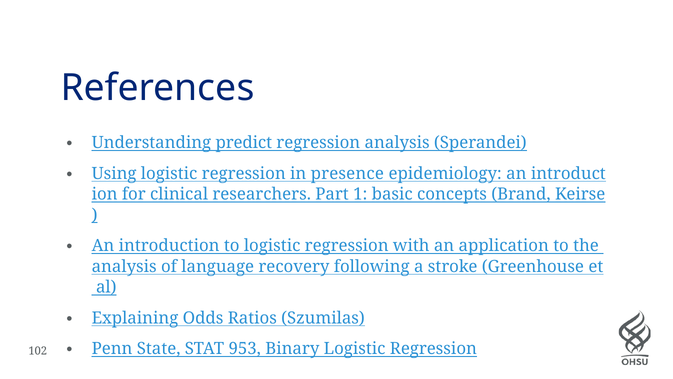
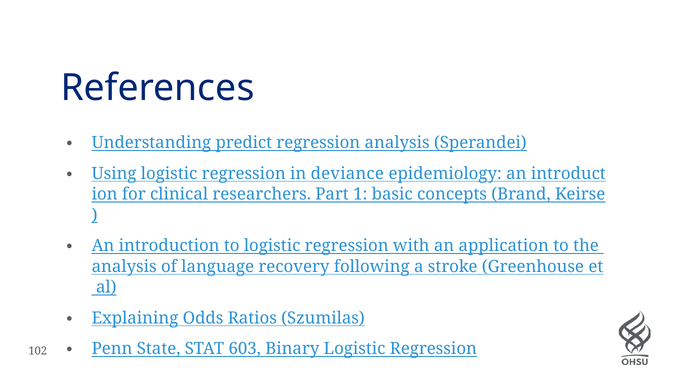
presence: presence -> deviance (347, 173)
953: 953 -> 603 (245, 349)
